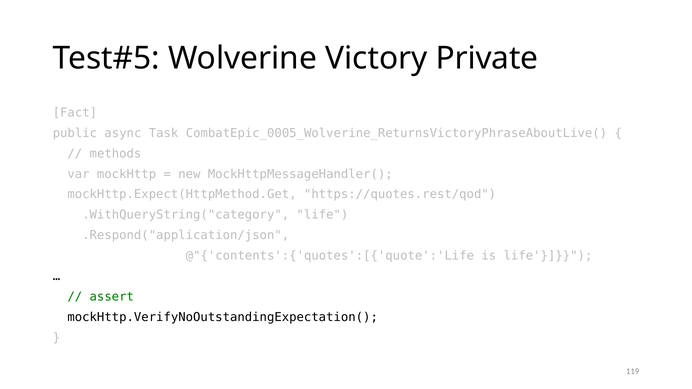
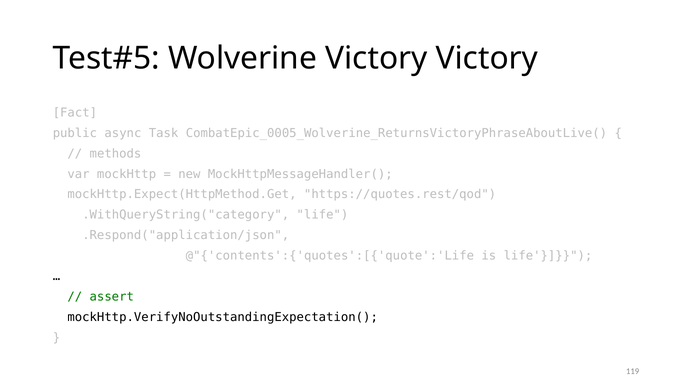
Victory Private: Private -> Victory (487, 58)
